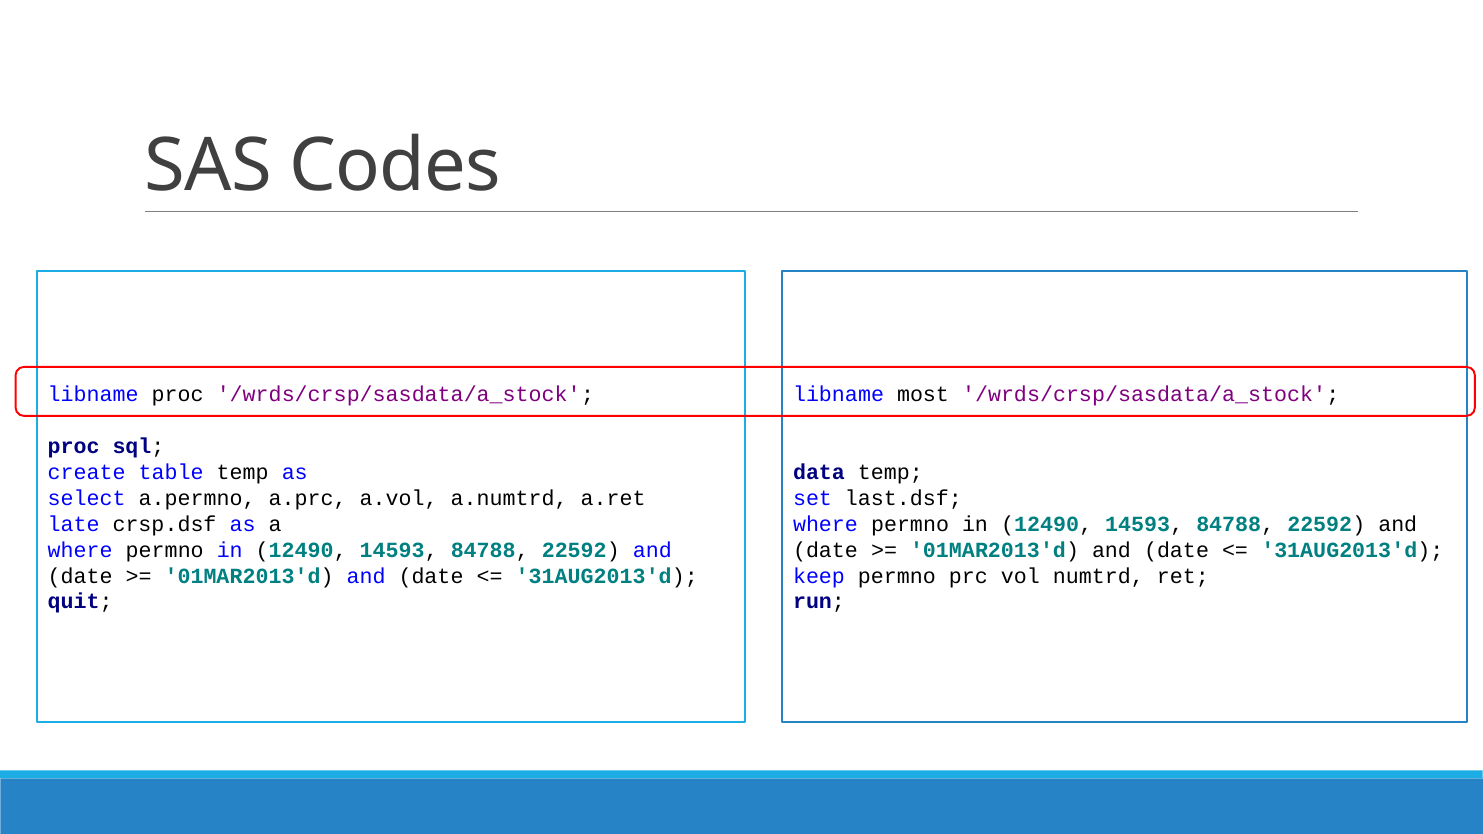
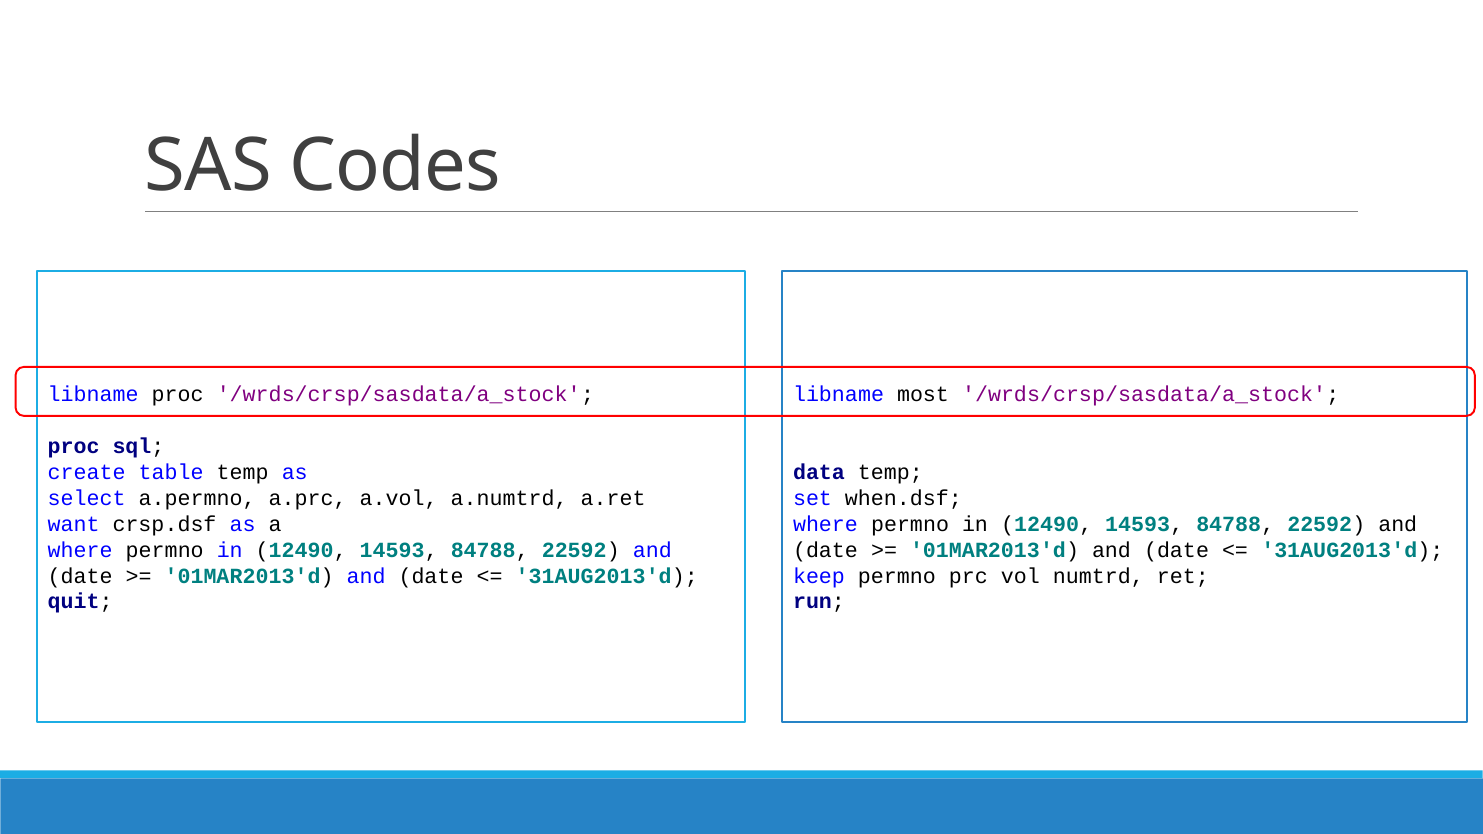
last.dsf: last.dsf -> when.dsf (903, 498)
late: late -> want (74, 524)
